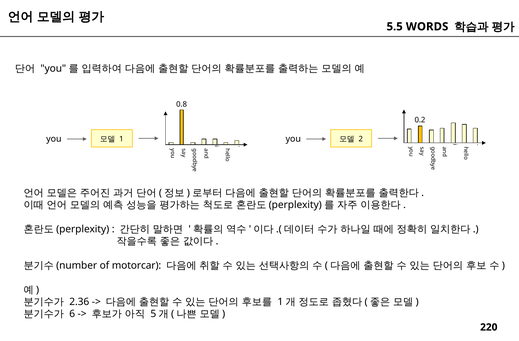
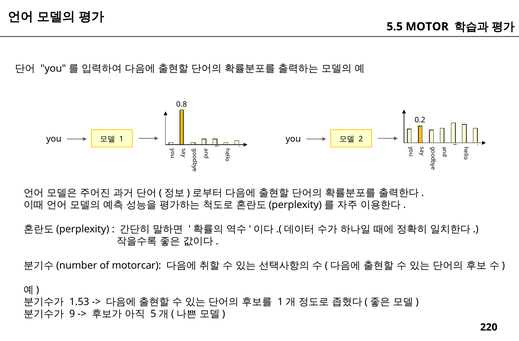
WORDS: WORDS -> MOTOR (427, 27)
2.36: 2.36 -> 1.53 (79, 302)
6: 6 -> 9 (72, 314)
